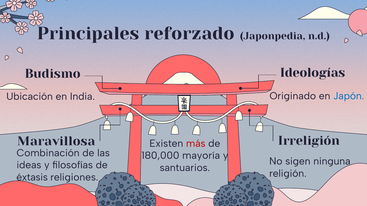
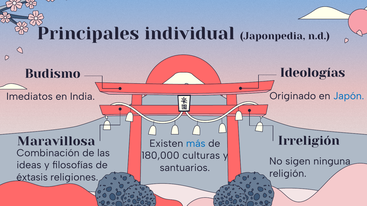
reforzado: reforzado -> individual (190, 33)
Ubicación: Ubicación -> Imediatos (30, 97)
más colour: red -> blue (196, 144)
mayoría: mayoría -> culturas (201, 156)
